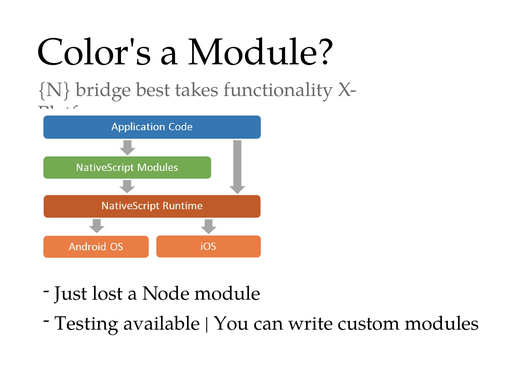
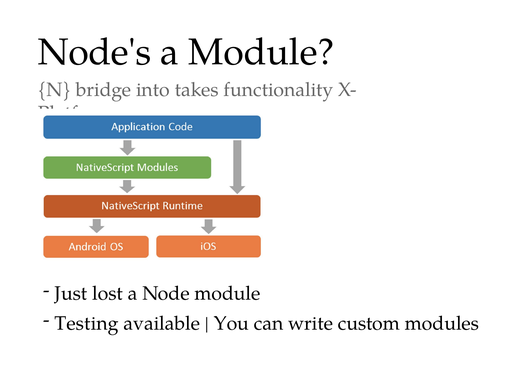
Color's: Color's -> Node's (95, 52)
best: best -> into (153, 90)
